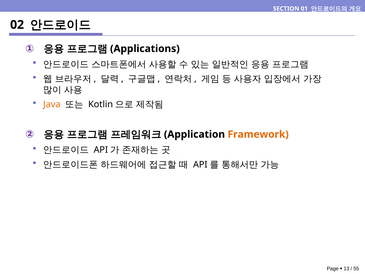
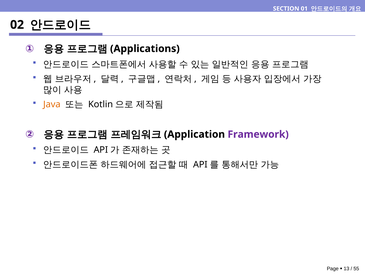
Framework colour: orange -> purple (258, 134)
